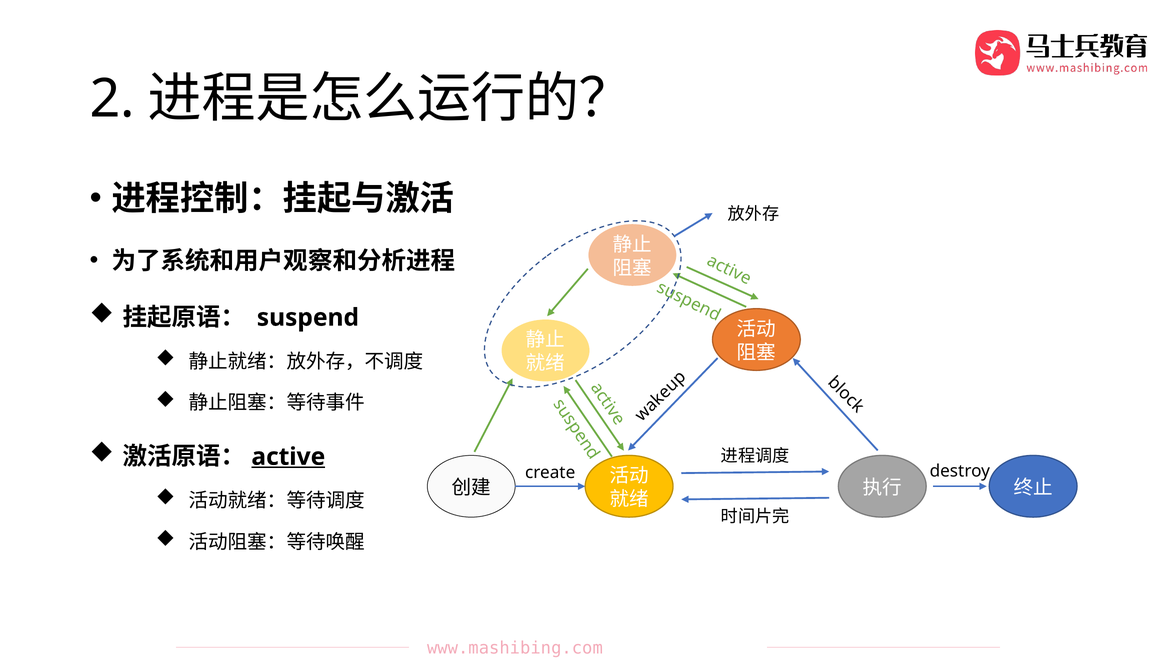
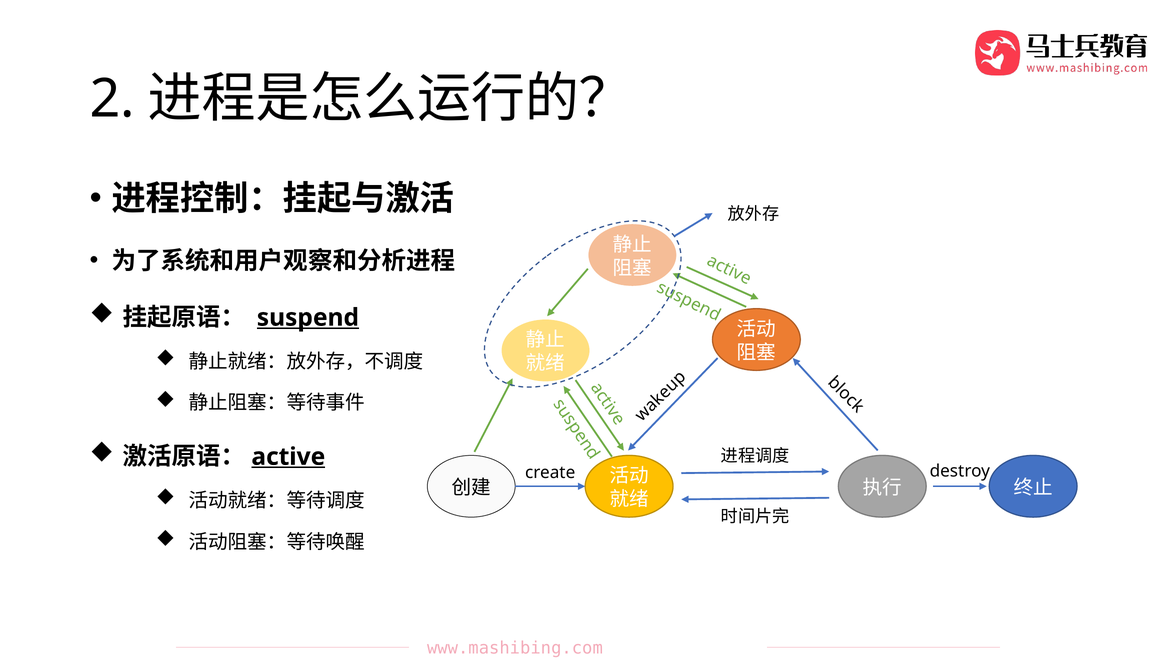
suspend underline: none -> present (308, 317)
